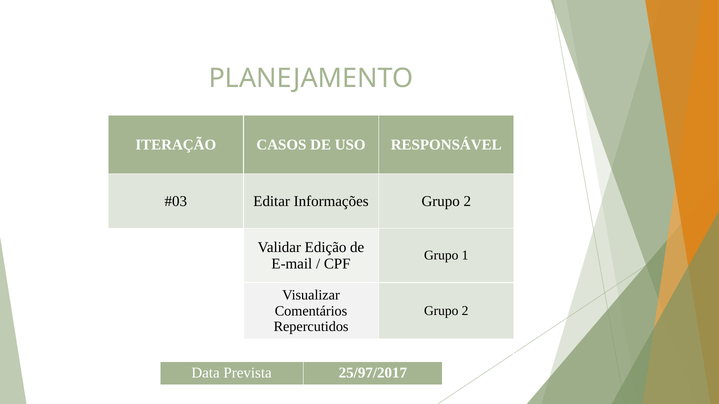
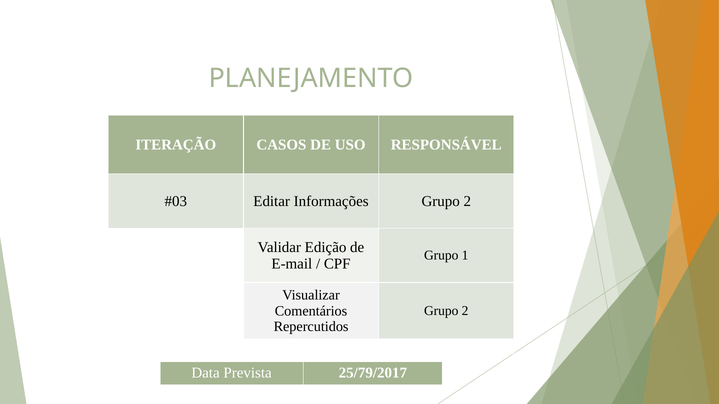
25/97/2017: 25/97/2017 -> 25/79/2017 (373, 373)
